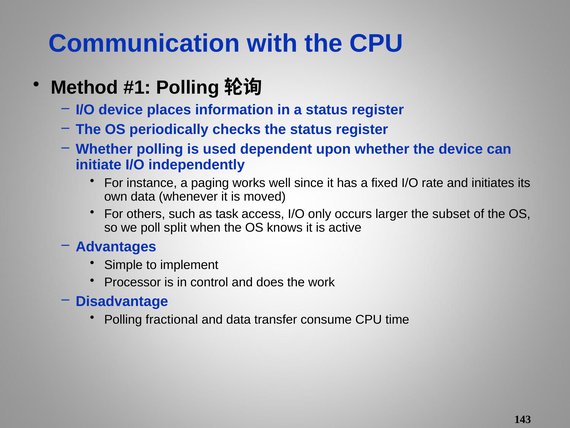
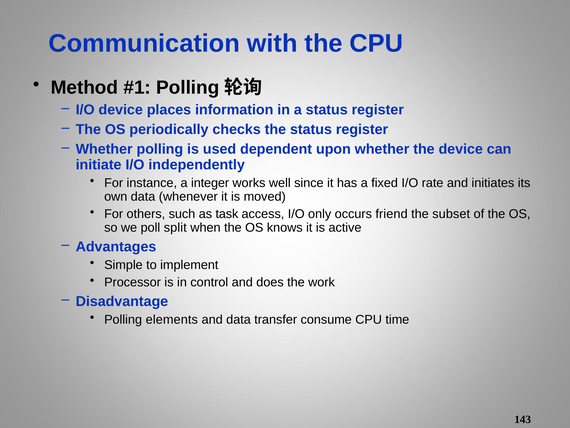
paging: paging -> integer (210, 183)
larger: larger -> friend (392, 214)
fractional: fractional -> elements (172, 319)
